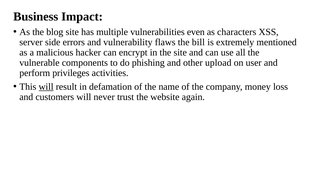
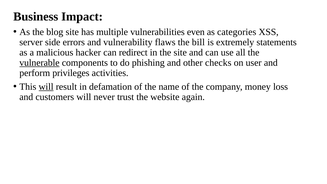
characters: characters -> categories (237, 32)
mentioned: mentioned -> statements (277, 42)
encrypt: encrypt -> redirect (133, 52)
vulnerable underline: none -> present (39, 63)
upload: upload -> checks (218, 63)
